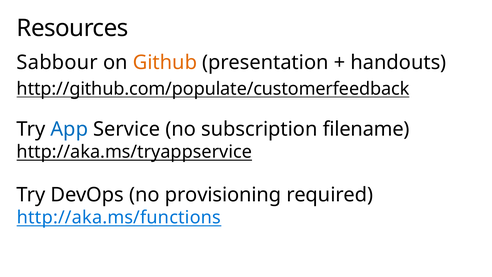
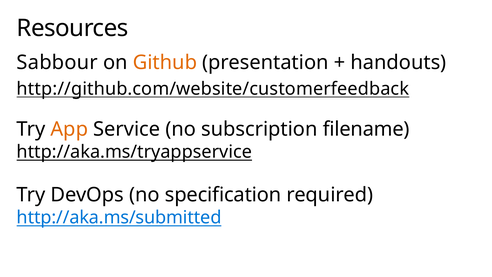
http://github.com/populate/customerfeedback: http://github.com/populate/customerfeedback -> http://github.com/website/customerfeedback (213, 89)
App colour: blue -> orange (69, 129)
provisioning: provisioning -> specification (223, 195)
http://aka.ms/functions: http://aka.ms/functions -> http://aka.ms/submitted (119, 217)
